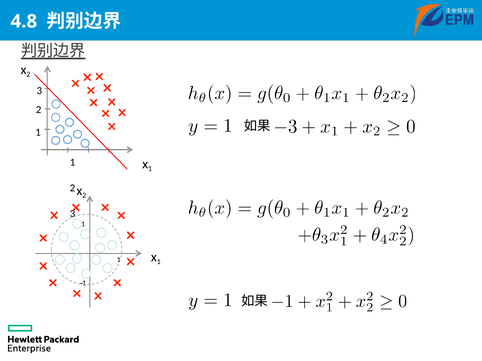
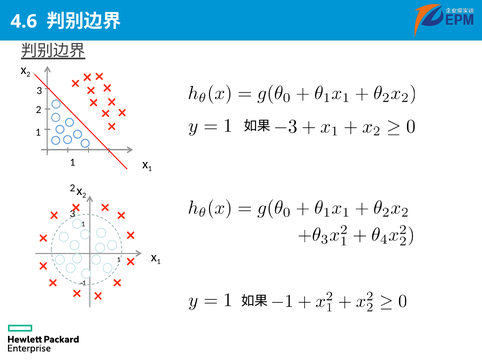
4.8: 4.8 -> 4.6 (24, 21)
